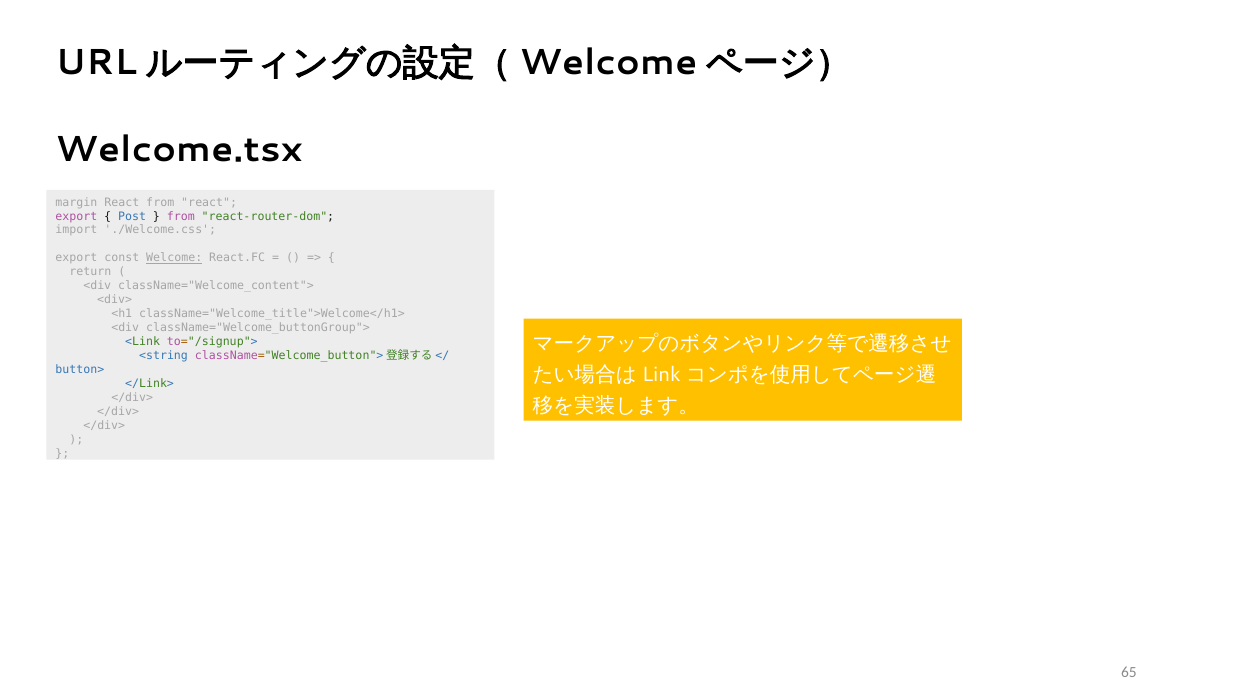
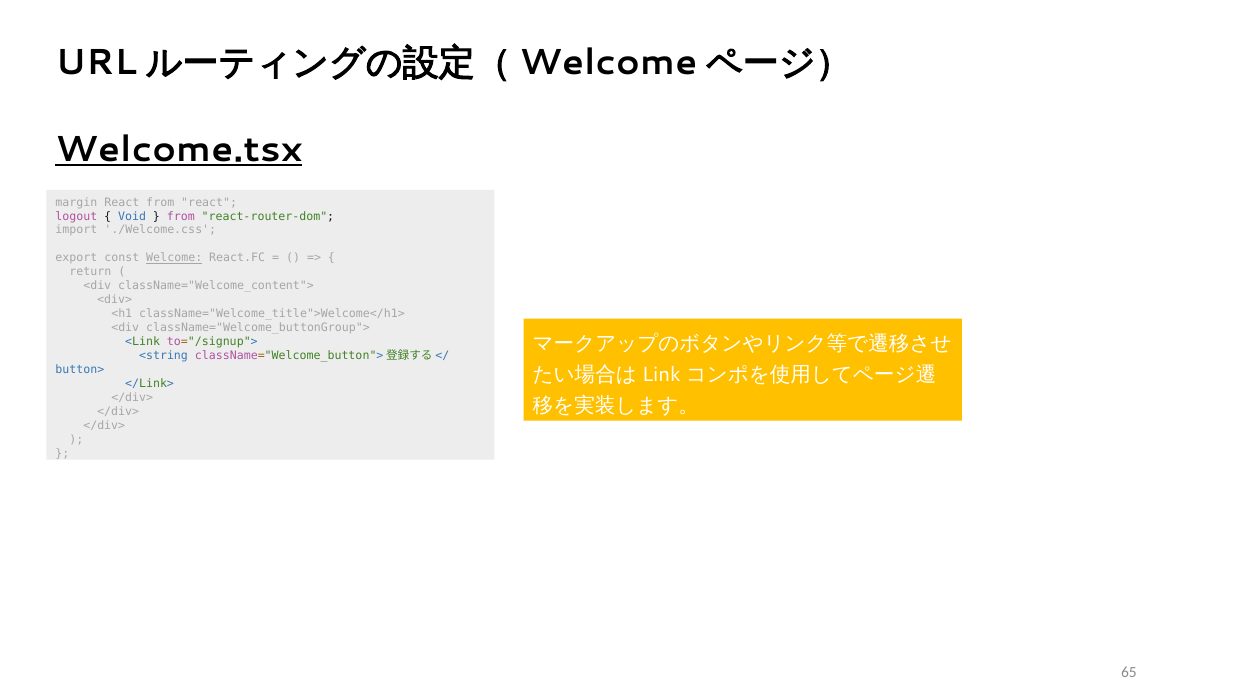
Welcome.tsx underline: none -> present (179, 149)
export: export -> logout (76, 216)
Post: Post -> Void (132, 216)
